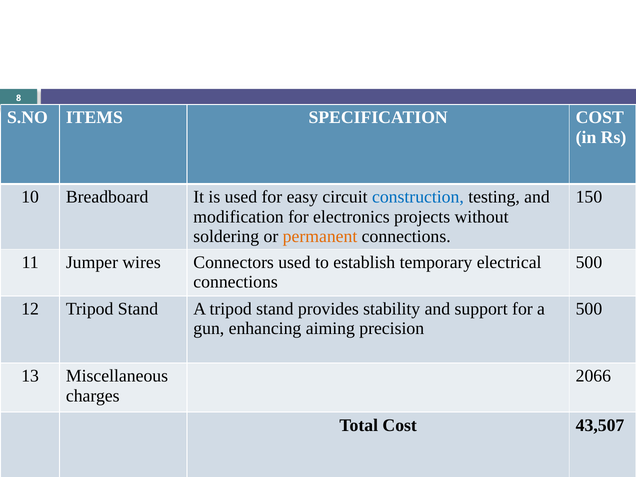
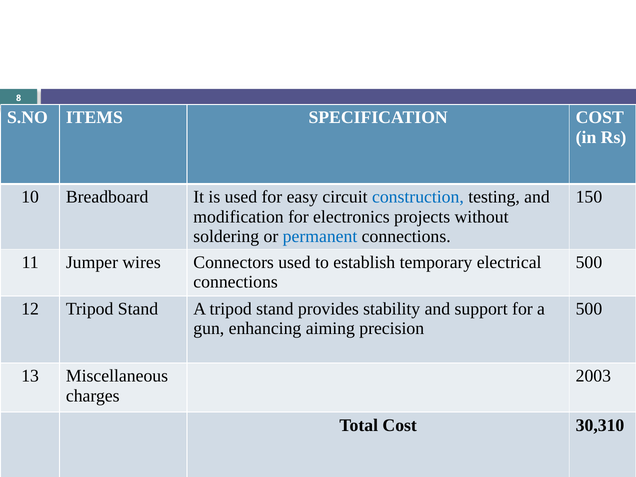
permanent colour: orange -> blue (320, 236)
2066: 2066 -> 2003 (593, 376)
43,507: 43,507 -> 30,310 (600, 425)
